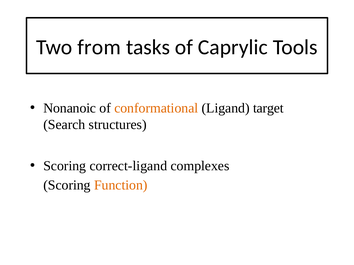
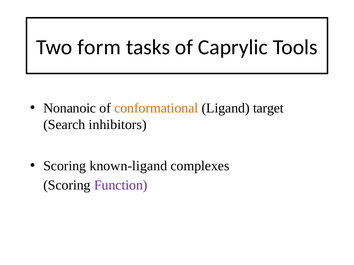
from: from -> form (99, 47)
structures: structures -> inhibitors (118, 125)
correct-ligand: correct-ligand -> known-ligand (128, 166)
Function colour: orange -> purple (121, 185)
